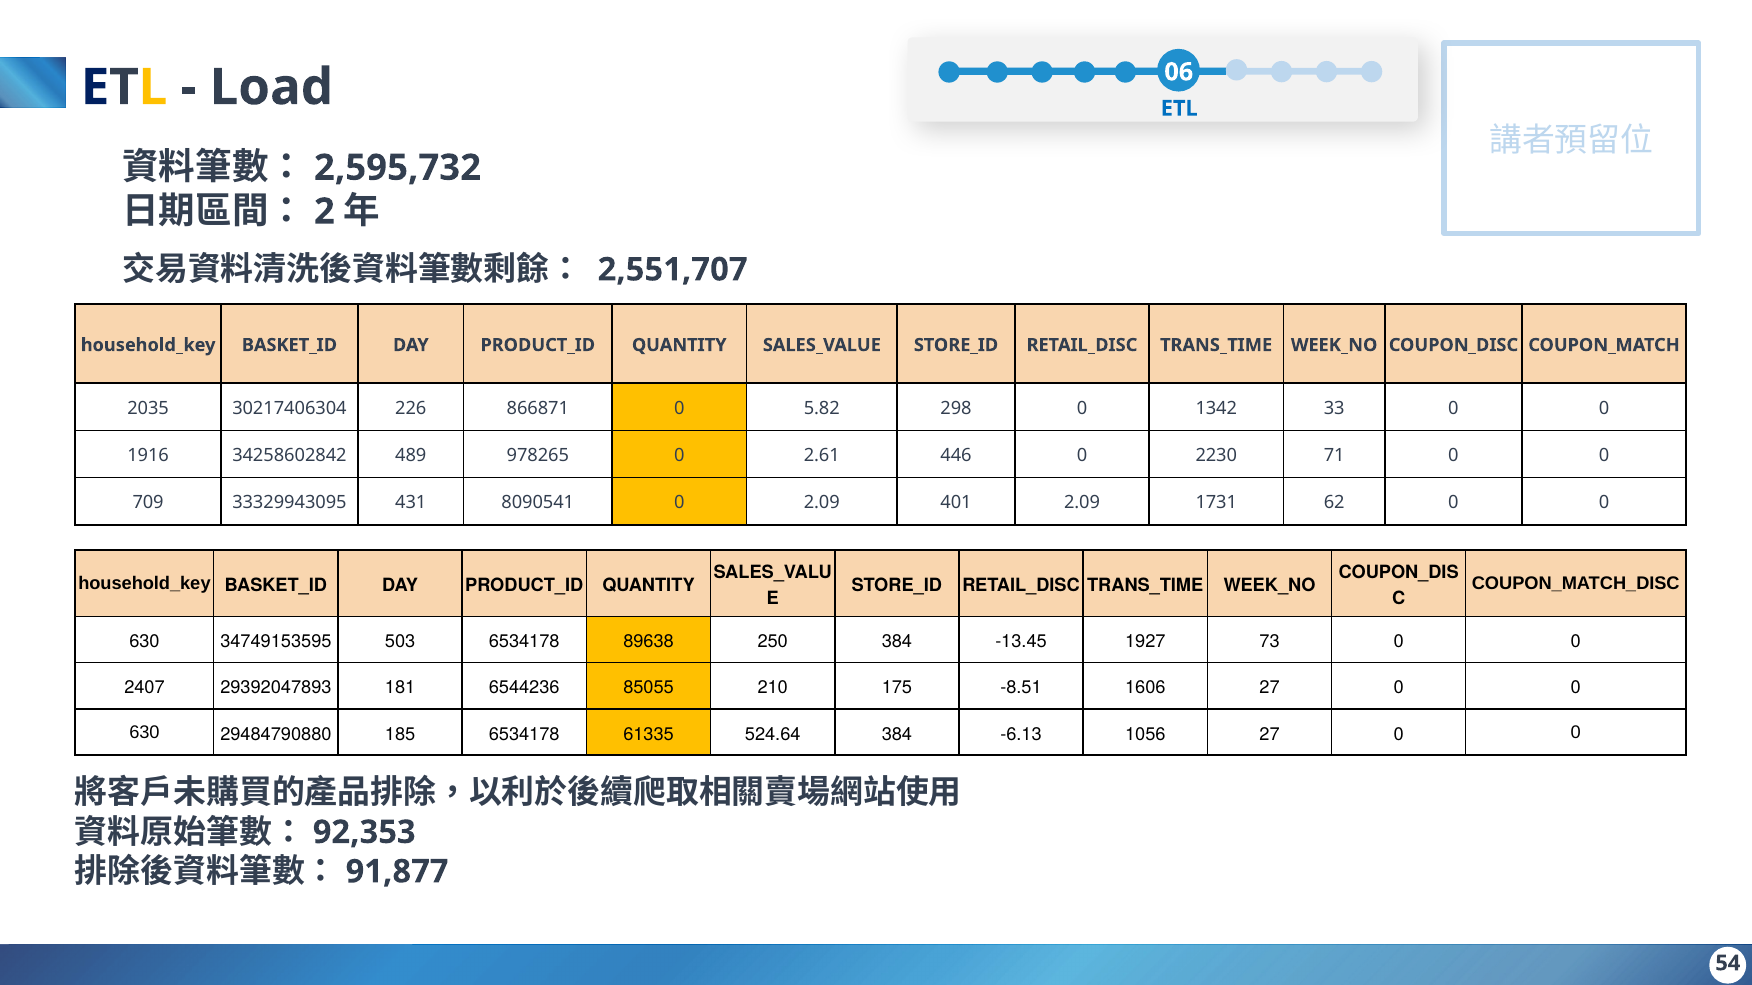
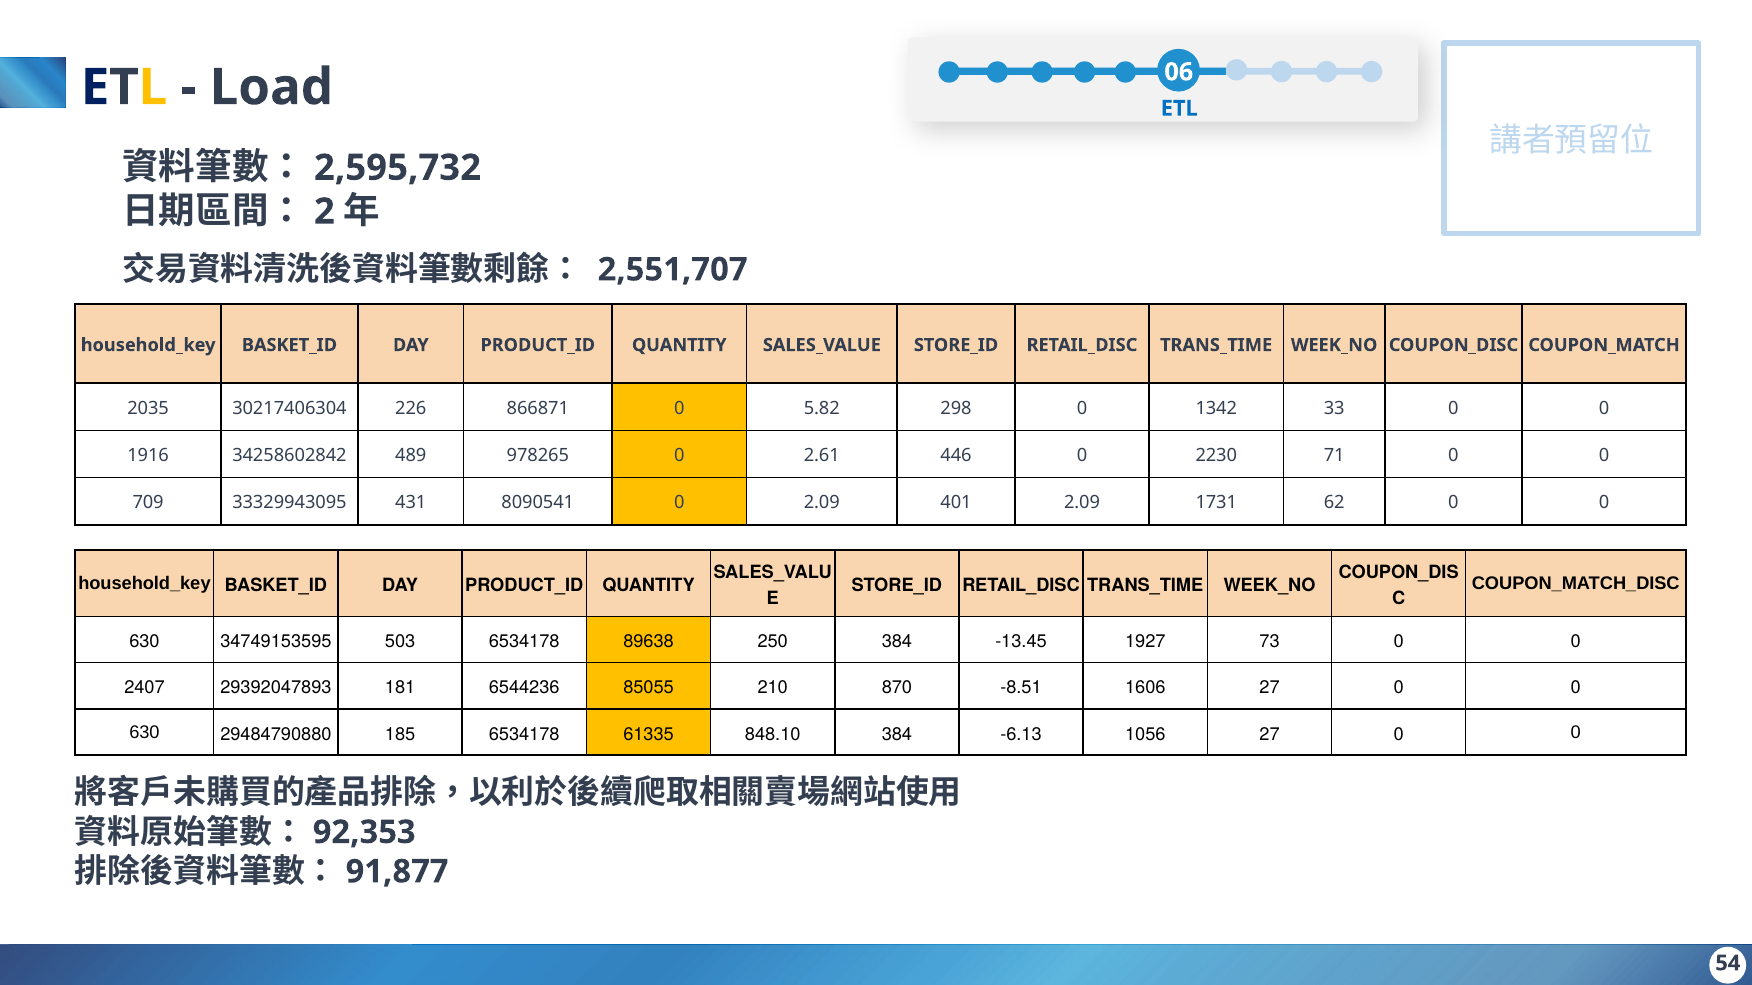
175: 175 -> 870 (897, 688)
524.64: 524.64 -> 848.10 (773, 734)
